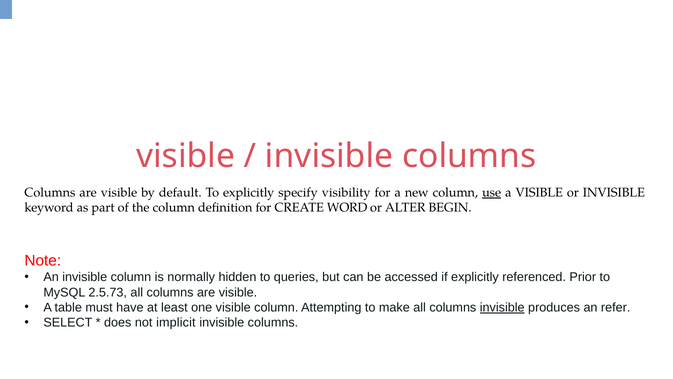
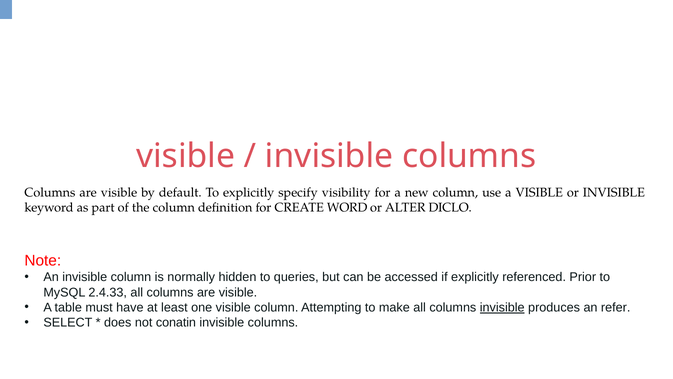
use underline: present -> none (492, 192)
BEGIN: BEGIN -> DICLO (450, 207)
2.5.73: 2.5.73 -> 2.4.33 (108, 292)
implicit: implicit -> conatin (176, 322)
